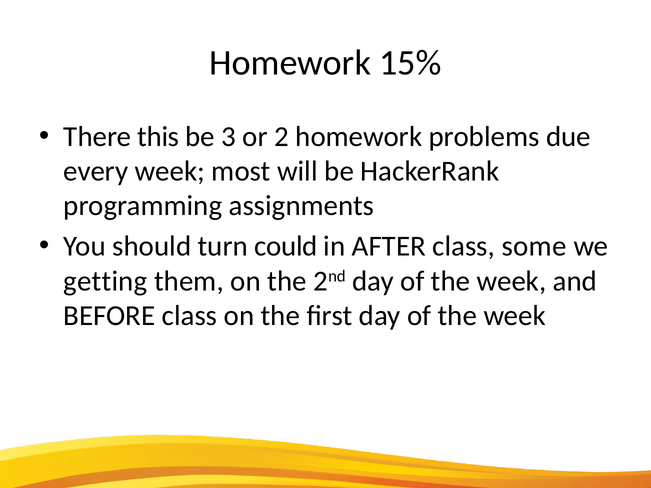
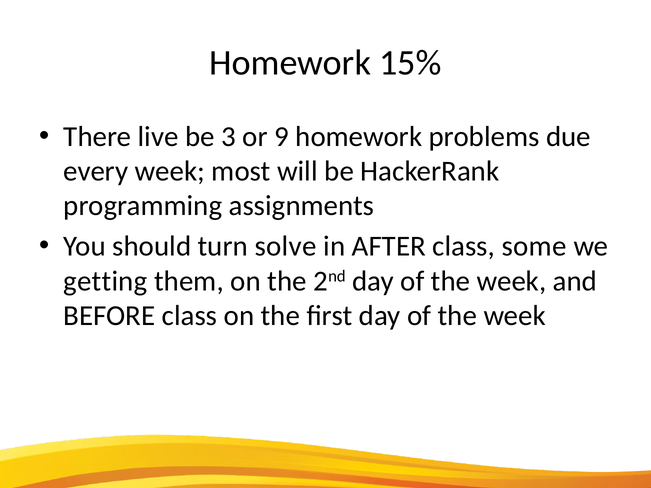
this: this -> live (158, 137)
2: 2 -> 9 (282, 137)
could: could -> solve (286, 247)
